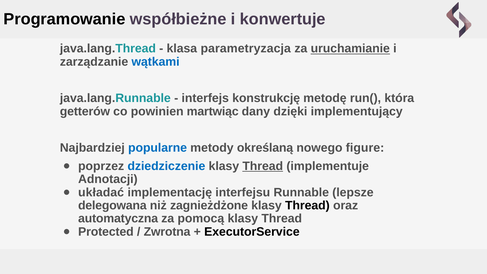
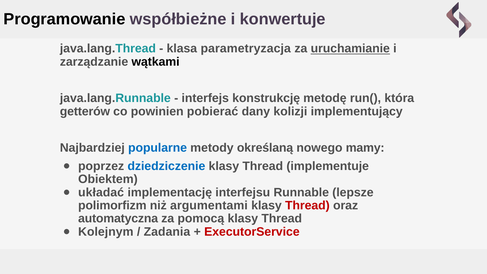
wątkami colour: blue -> black (156, 62)
martwiąc: martwiąc -> pobierać (213, 111)
dzięki: dzięki -> kolizji (290, 111)
figure: figure -> mamy (365, 148)
Thread underline: present -> none (263, 166)
Adnotacji: Adnotacji -> Obiektem (108, 179)
delegowana: delegowana -> polimorfizm (112, 205)
zagnieżdżone: zagnieżdżone -> argumentami (209, 205)
Thread colour: black -> red (307, 205)
Protected: Protected -> Kolejnym (106, 232)
Zwrotna: Zwrotna -> Zadania (167, 232)
ExecutorService colour: black -> red (252, 232)
